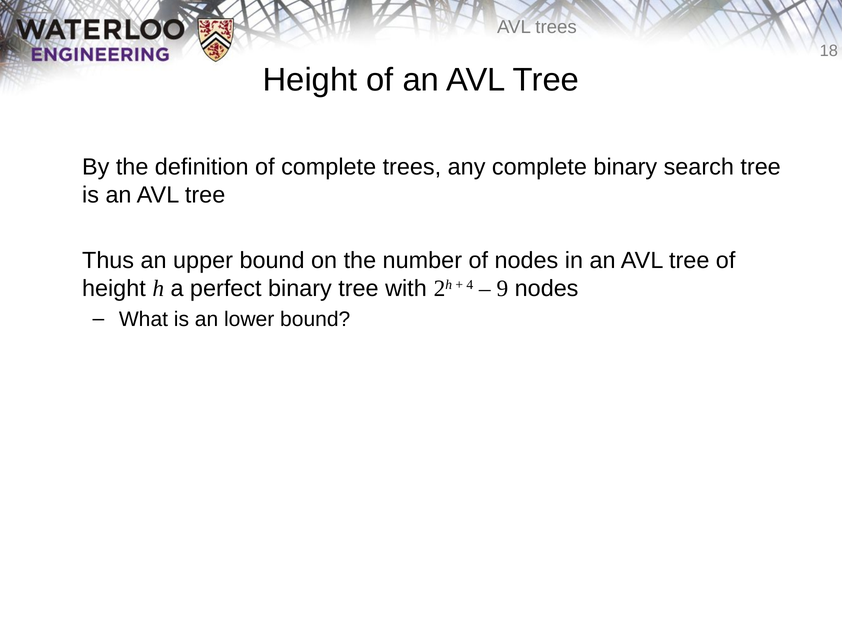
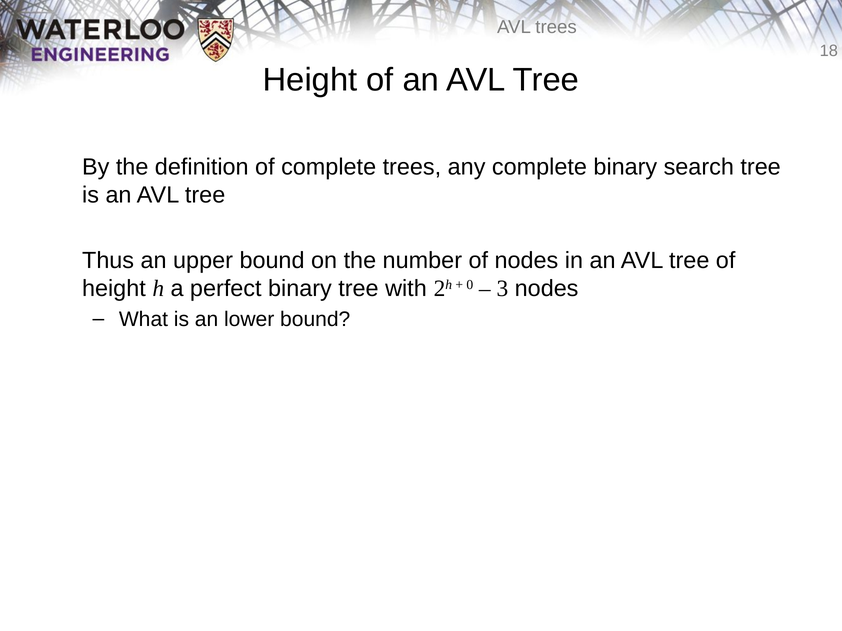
4: 4 -> 0 (470, 285)
9: 9 -> 3 (502, 289)
